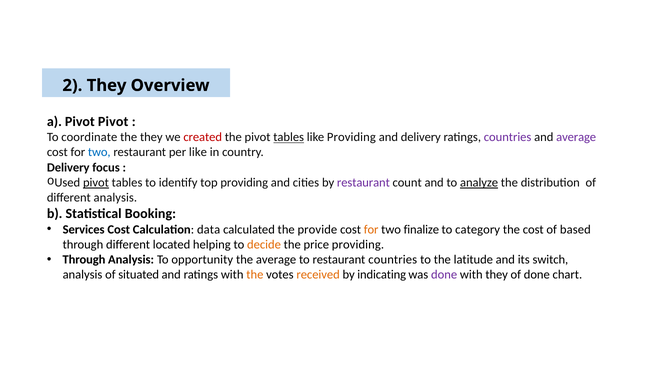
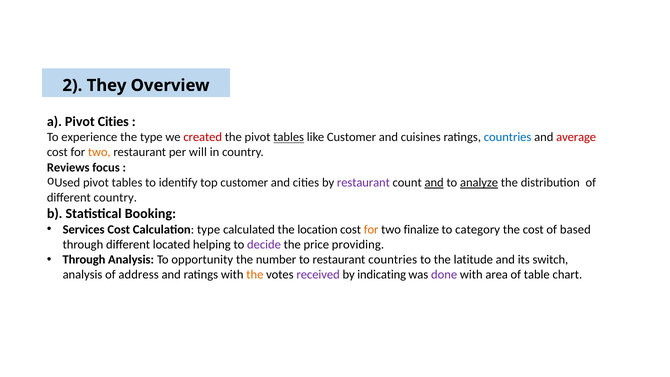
Pivot Pivot: Pivot -> Cities (113, 121)
coordinate: coordinate -> experience (89, 137)
the they: they -> type (151, 137)
like Providing: Providing -> Customer (351, 137)
and delivery: delivery -> cuisines (421, 137)
countries colour: purple -> blue (508, 137)
average colour: purple -> red (576, 137)
two colour: blue -> orange (99, 152)
per like: like -> will (198, 152)
Delivery: Delivery -> Reviews (68, 167)
pivot underline: present -> none (96, 182)
top providing: providing -> customer (244, 182)
and underline: none -> present (434, 182)
different analysis: analysis -> country (115, 197)
Calculation data: data -> type (209, 229)
provide: provide -> location (317, 229)
decide colour: orange -> purple (264, 244)
the average: average -> number (276, 259)
situated: situated -> address (139, 275)
received colour: orange -> purple (318, 275)
with they: they -> area (497, 275)
of done: done -> table (537, 275)
